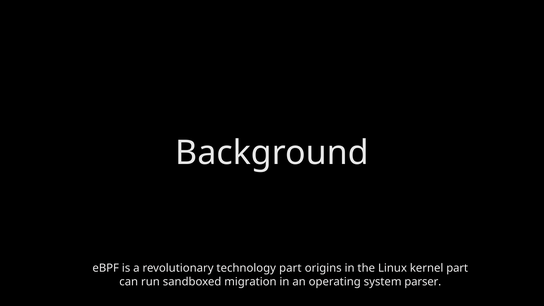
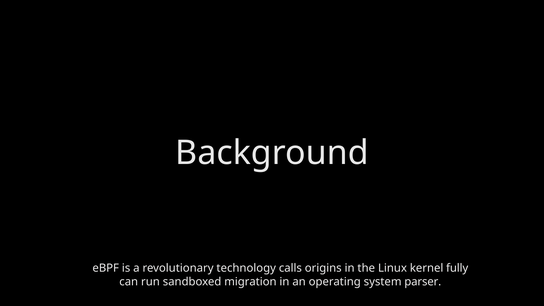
technology part: part -> calls (290, 268)
kernel part: part -> fully (457, 268)
